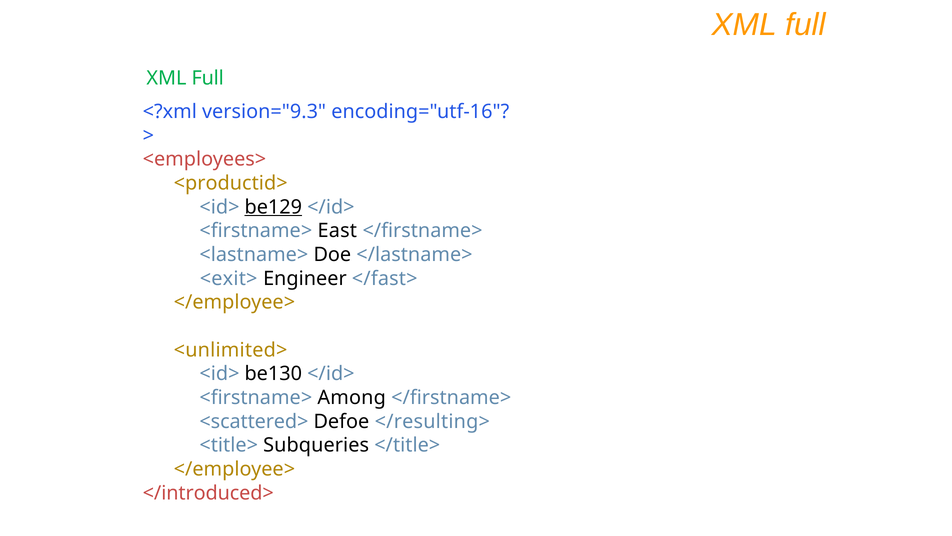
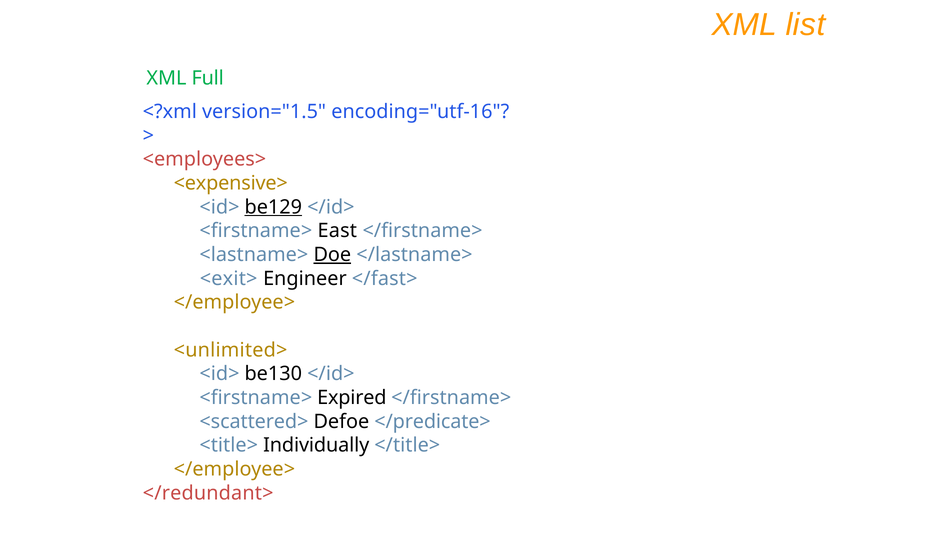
full: full -> list (805, 25)
version="9.3: version="9.3 -> version="1.5 (264, 112)
<productid>: <productid> -> <expensive> (231, 183)
Doe underline: none -> present (332, 254)
Among: Among -> Expired (352, 397)
</resulting>: </resulting> -> </predicate> (432, 421)
Subqueries: Subqueries -> Individually (316, 445)
</introduced>: </introduced> -> </redundant> (208, 493)
